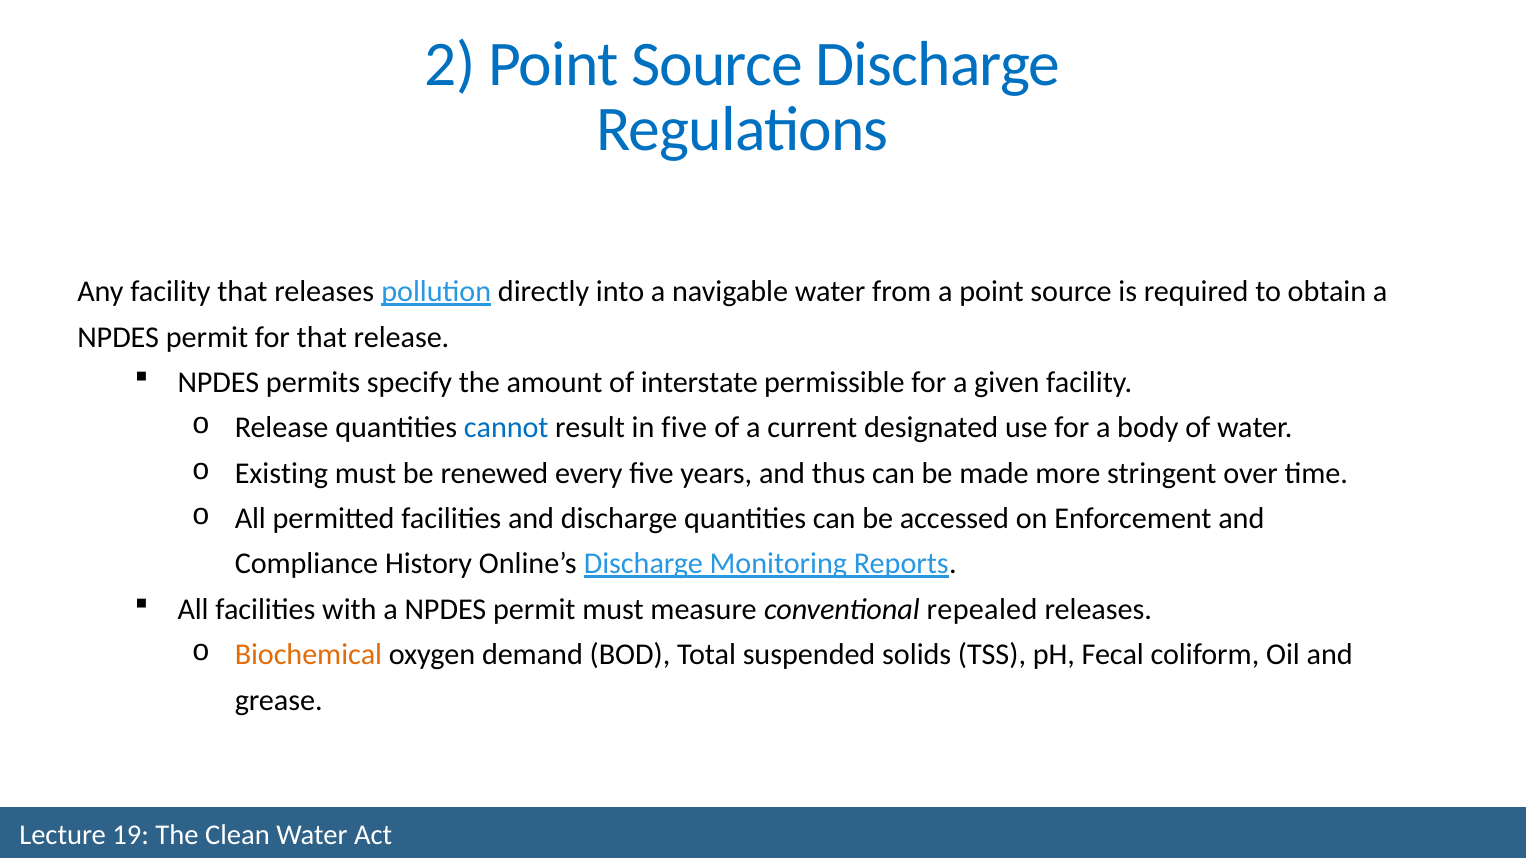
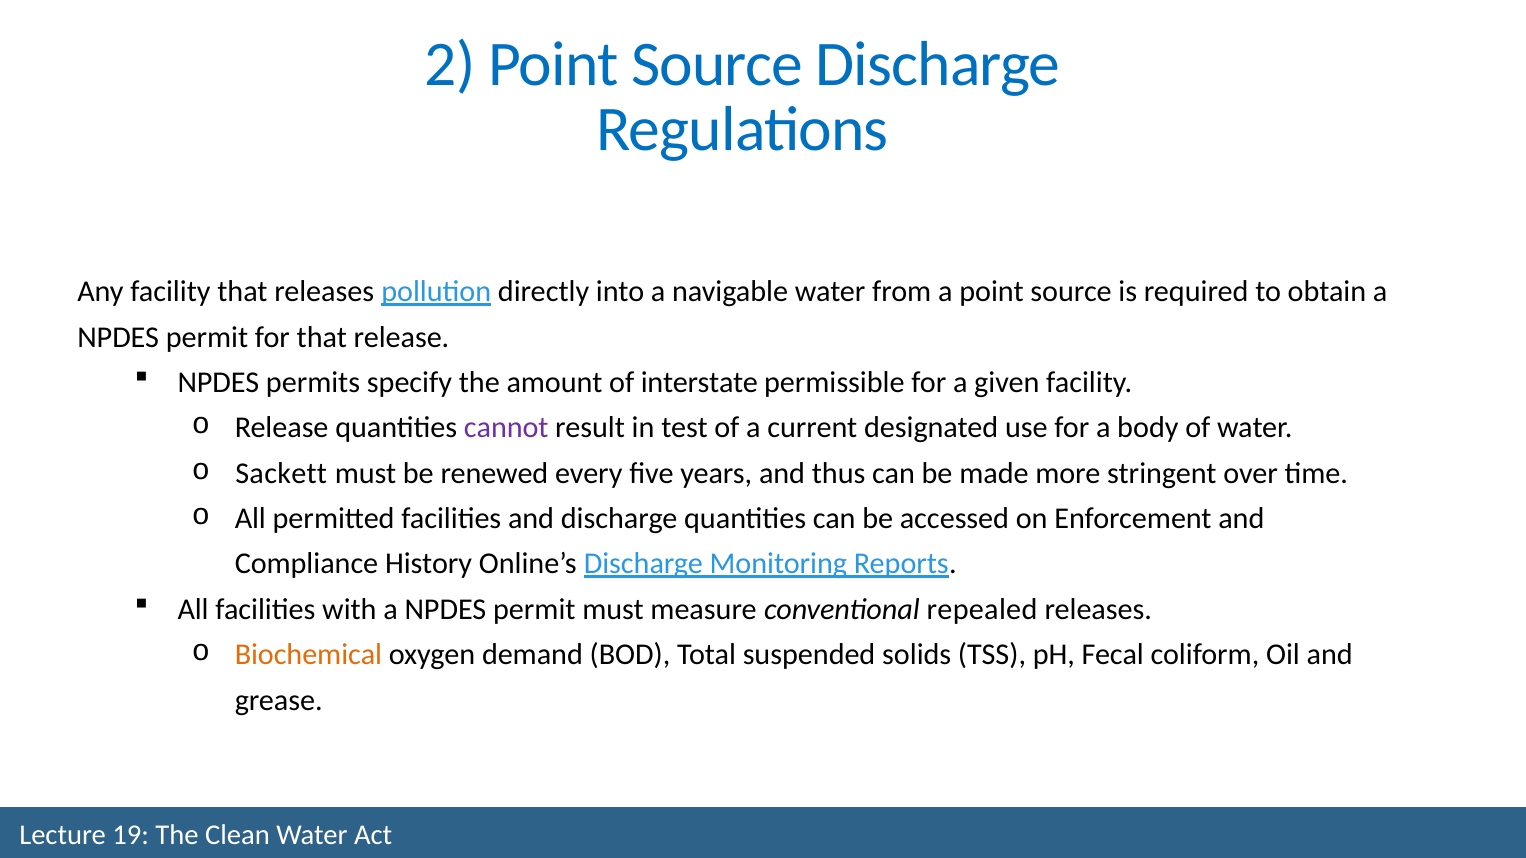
cannot colour: blue -> purple (506, 428)
in five: five -> test (685, 428)
Existing: Existing -> Sackett (281, 473)
